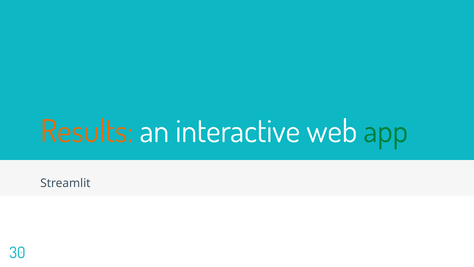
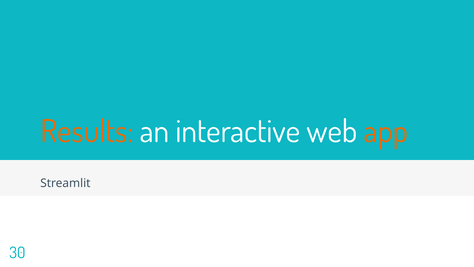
app colour: green -> orange (386, 132)
